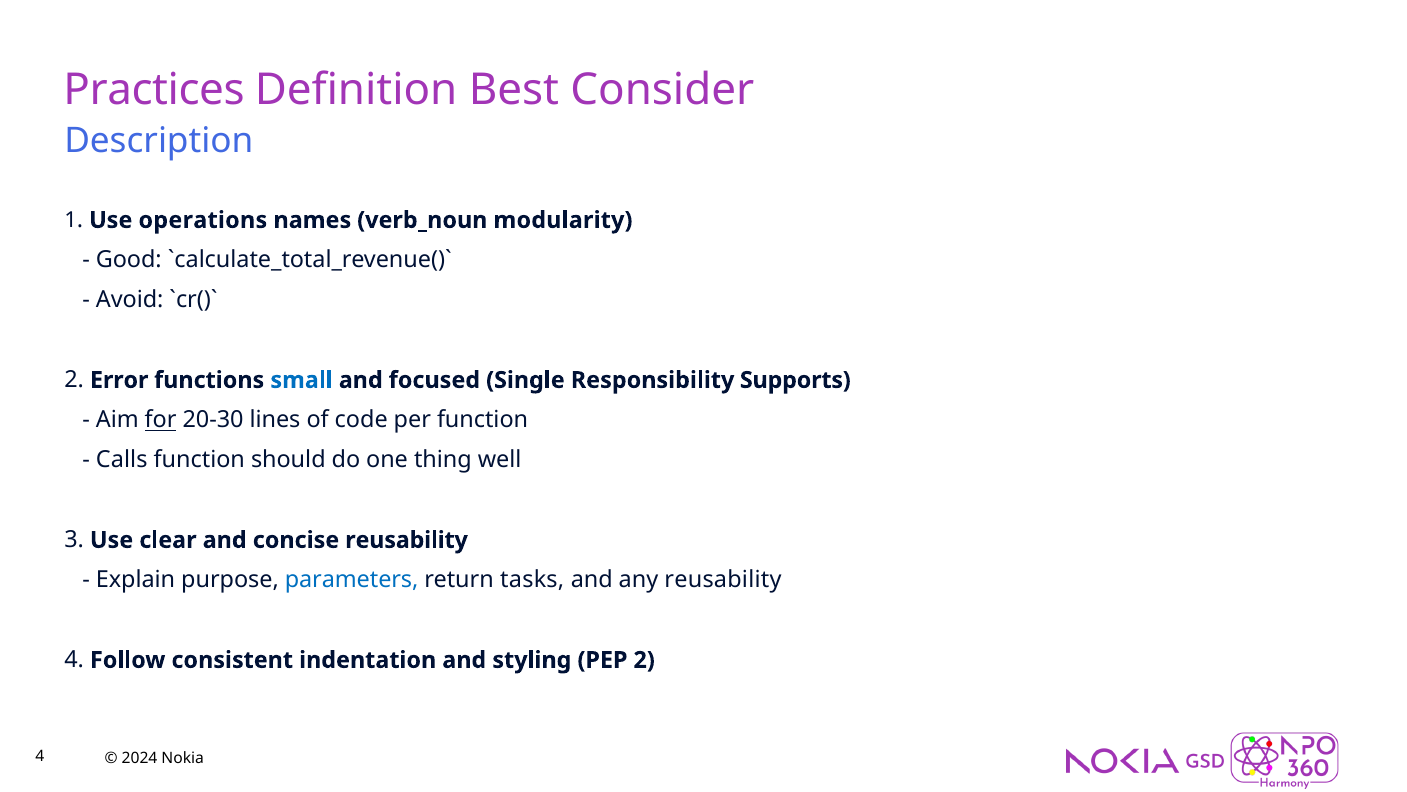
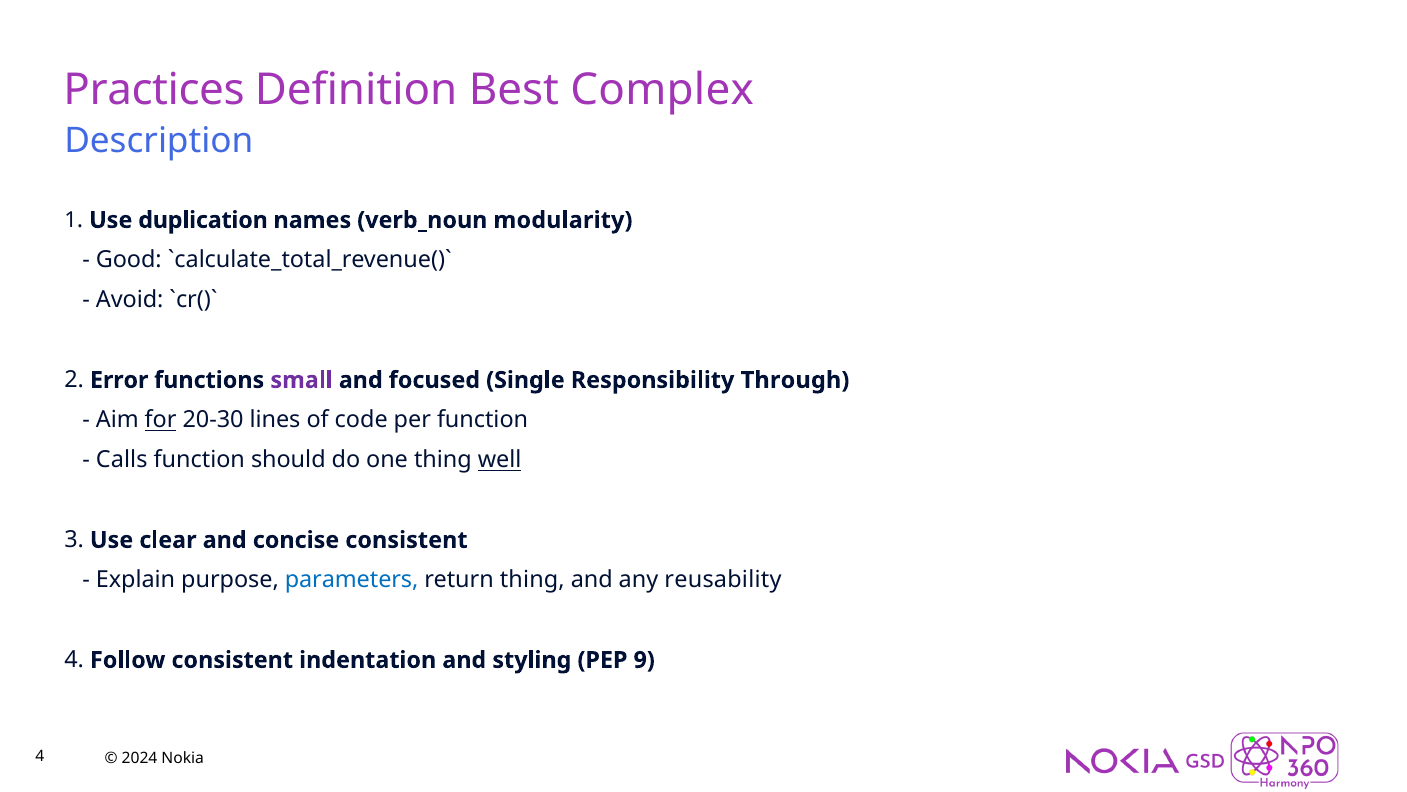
Consider: Consider -> Complex (662, 90)
operations: operations -> duplication (203, 220)
small colour: blue -> purple (302, 380)
Supports: Supports -> Through (795, 380)
well underline: none -> present (500, 460)
concise reusability: reusability -> consistent (406, 540)
return tasks: tasks -> thing (532, 580)
PEP 2: 2 -> 9 (644, 660)
